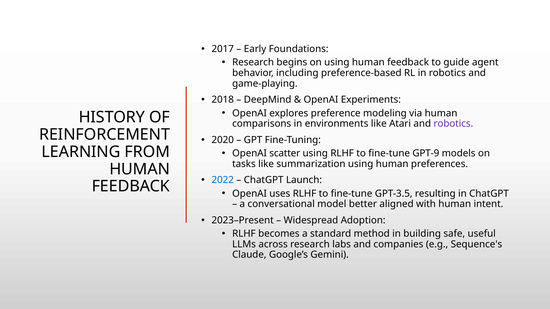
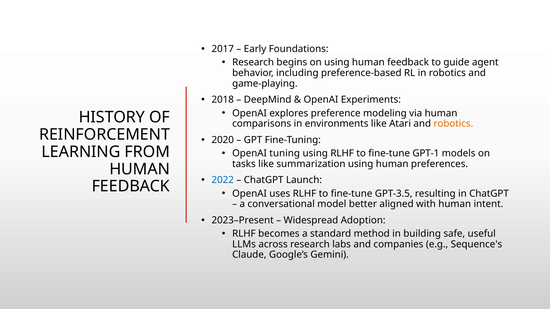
robotics colour: purple -> orange (453, 124)
scatter: scatter -> tuning (285, 153)
GPT-9: GPT-9 -> GPT-1 (426, 153)
